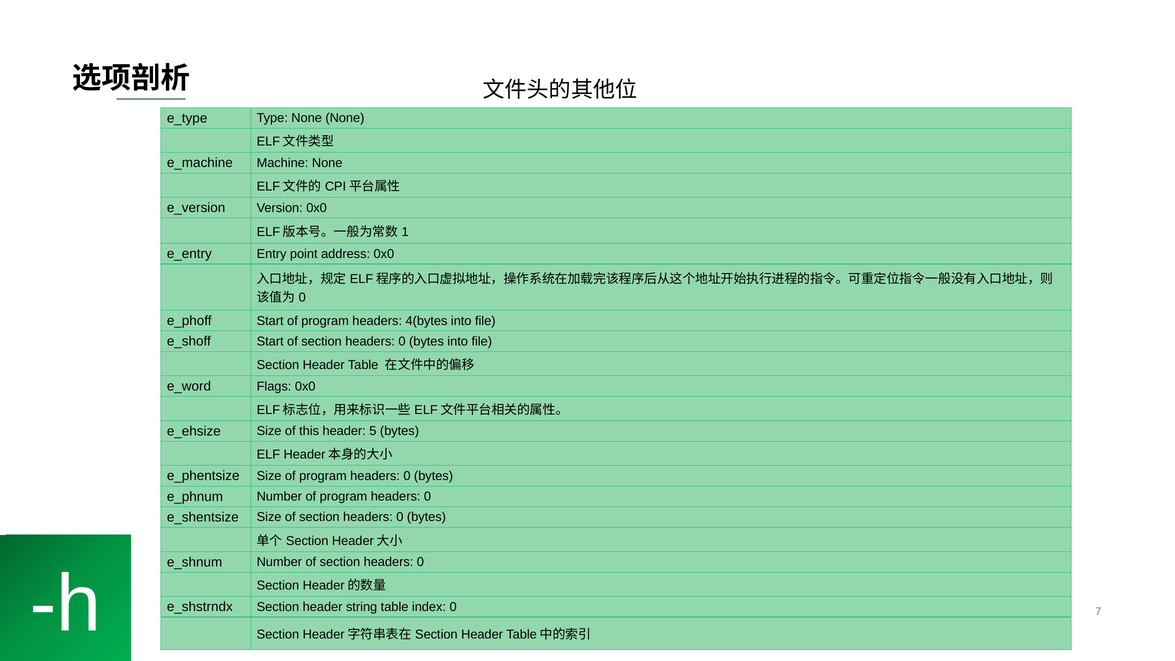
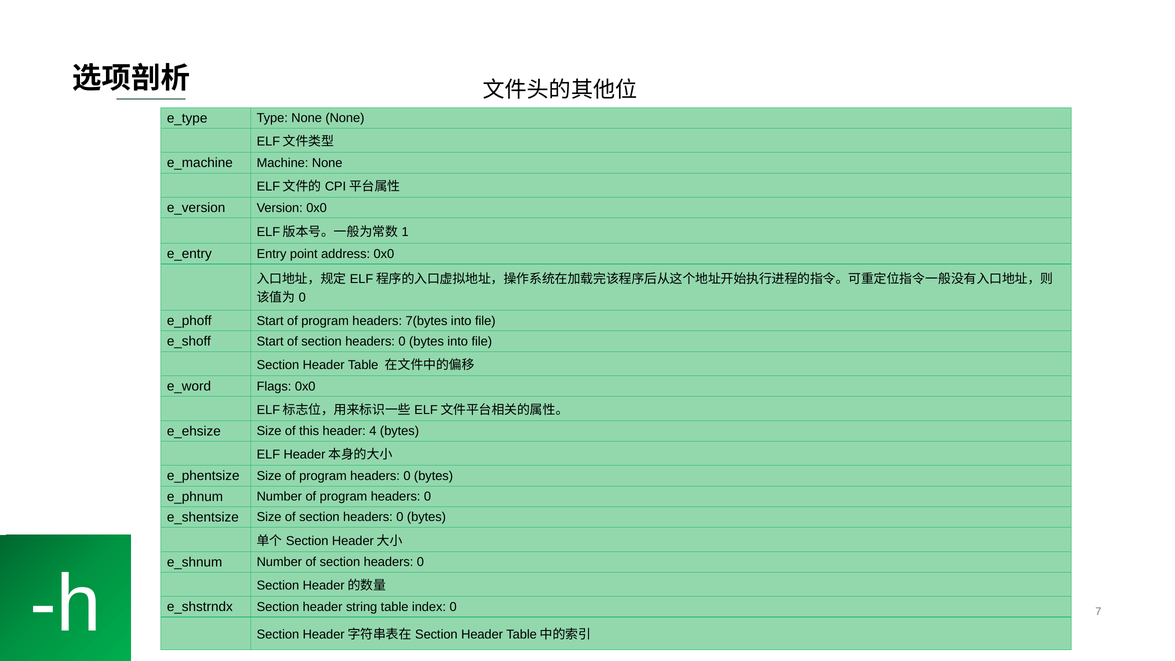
4(bytes: 4(bytes -> 7(bytes (426, 321)
5: 5 -> 4 (373, 431)
